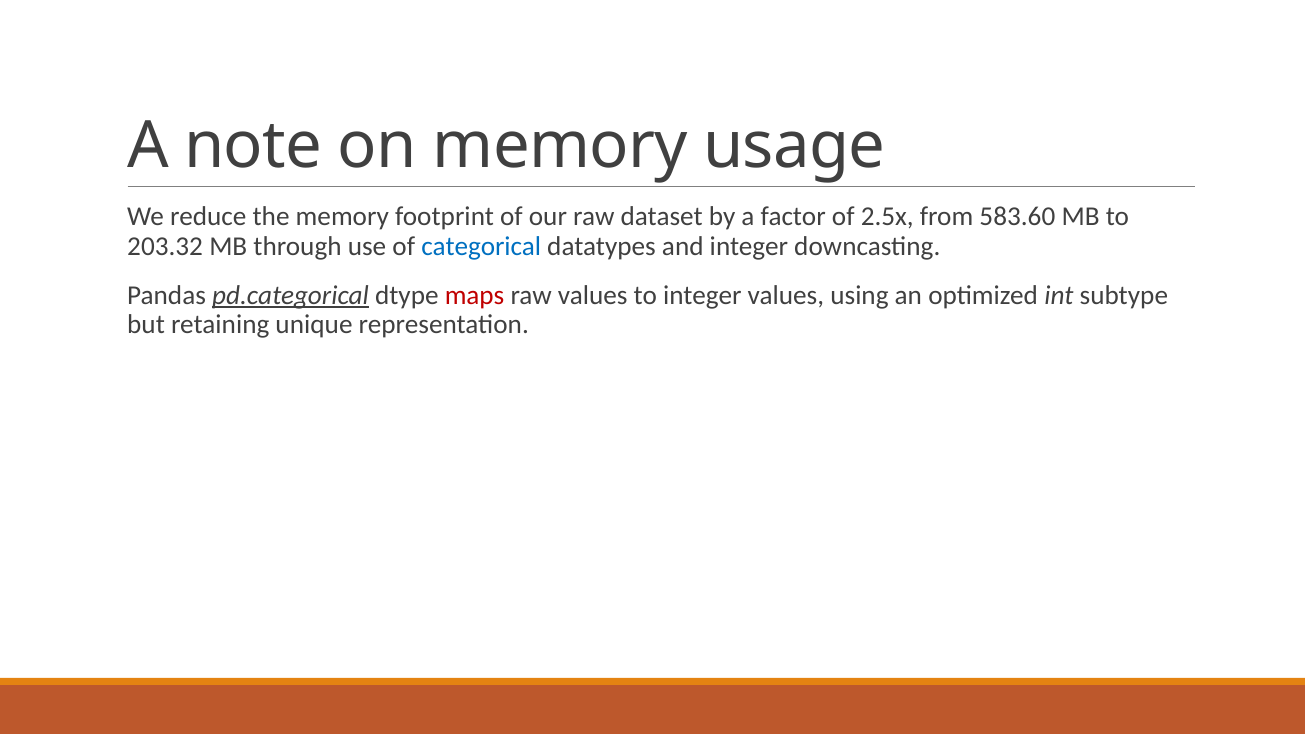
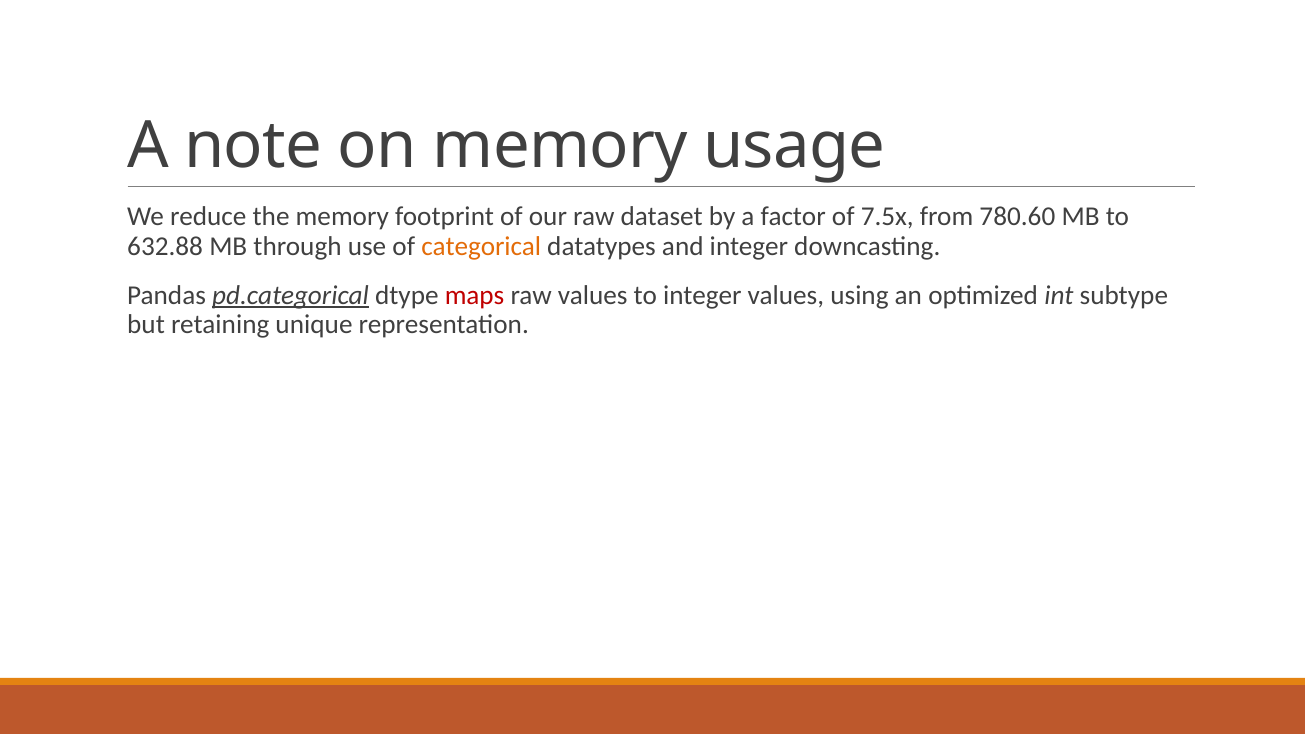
2.5x: 2.5x -> 7.5x (887, 217)
583.60: 583.60 -> 780.60 (1017, 217)
203.32: 203.32 -> 632.88 (165, 246)
categorical colour: blue -> orange (481, 246)
